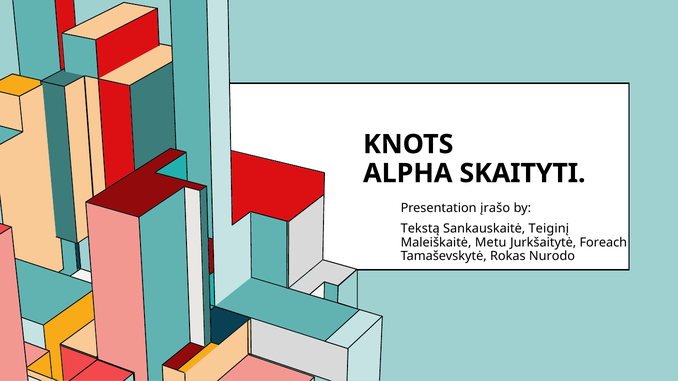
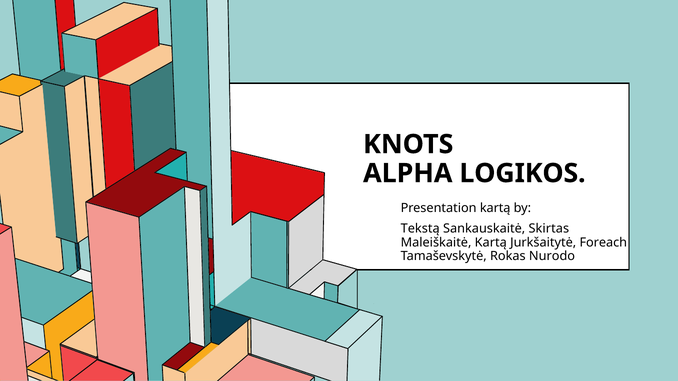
SKAITYTI: SKAITYTI -> LOGIKOS (523, 173)
Presentation įrašo: įrašo -> kartą (495, 208)
Teiginį: Teiginį -> Skirtas (549, 229)
Maleiškaitė Metu: Metu -> Kartą (491, 243)
